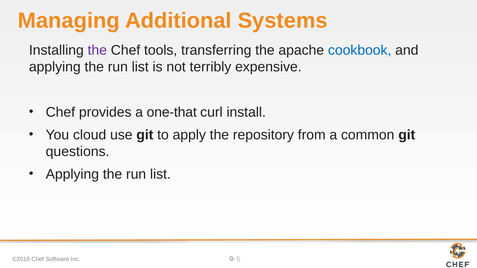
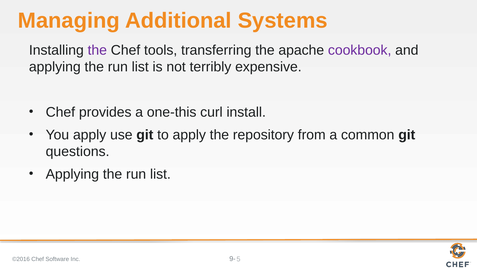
cookbook colour: blue -> purple (360, 50)
one-that: one-that -> one-this (172, 112)
You cloud: cloud -> apply (90, 135)
